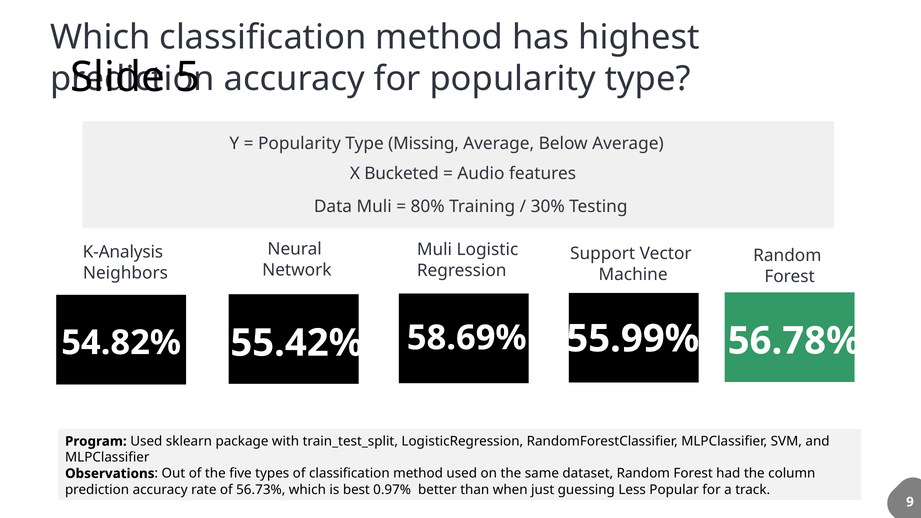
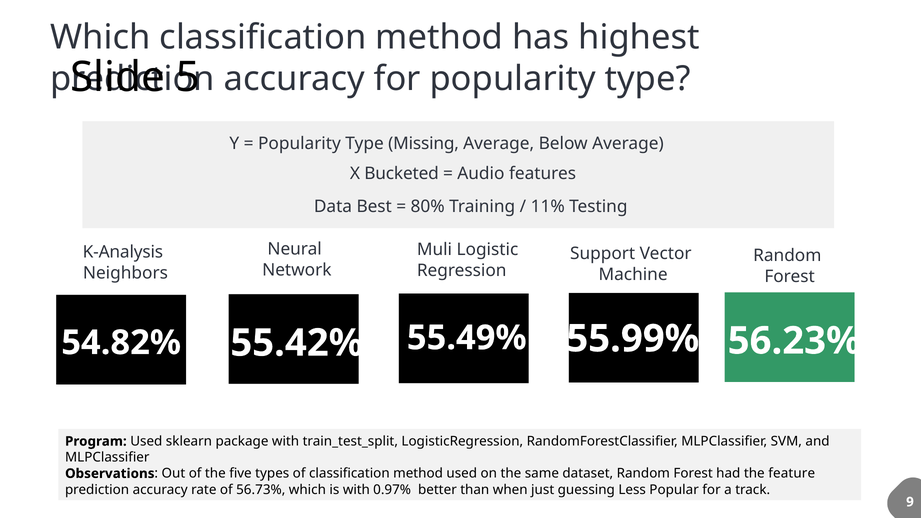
Data Muli: Muli -> Best (374, 207)
30%: 30% -> 11% (548, 207)
58.69%: 58.69% -> 55.49% (467, 338)
56.78%: 56.78% -> 56.23% (794, 341)
column: column -> feature (792, 474)
is best: best -> with (356, 490)
